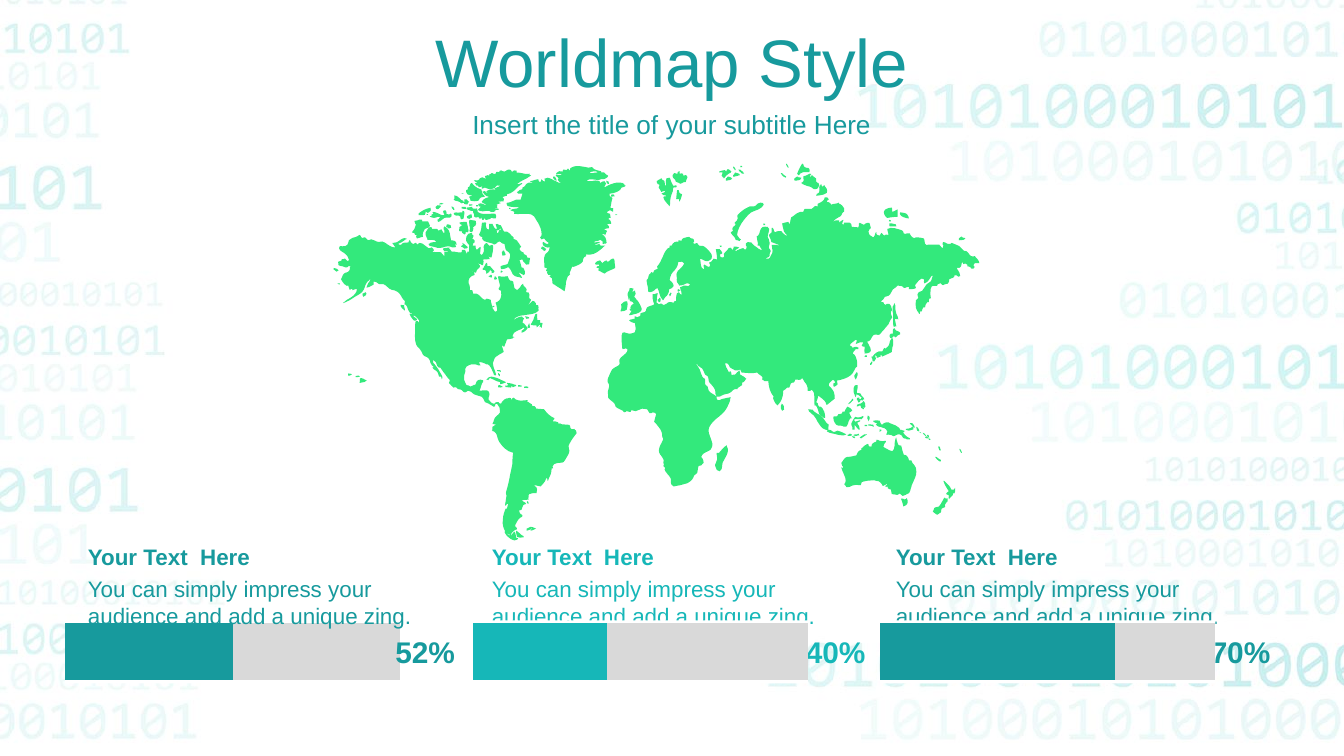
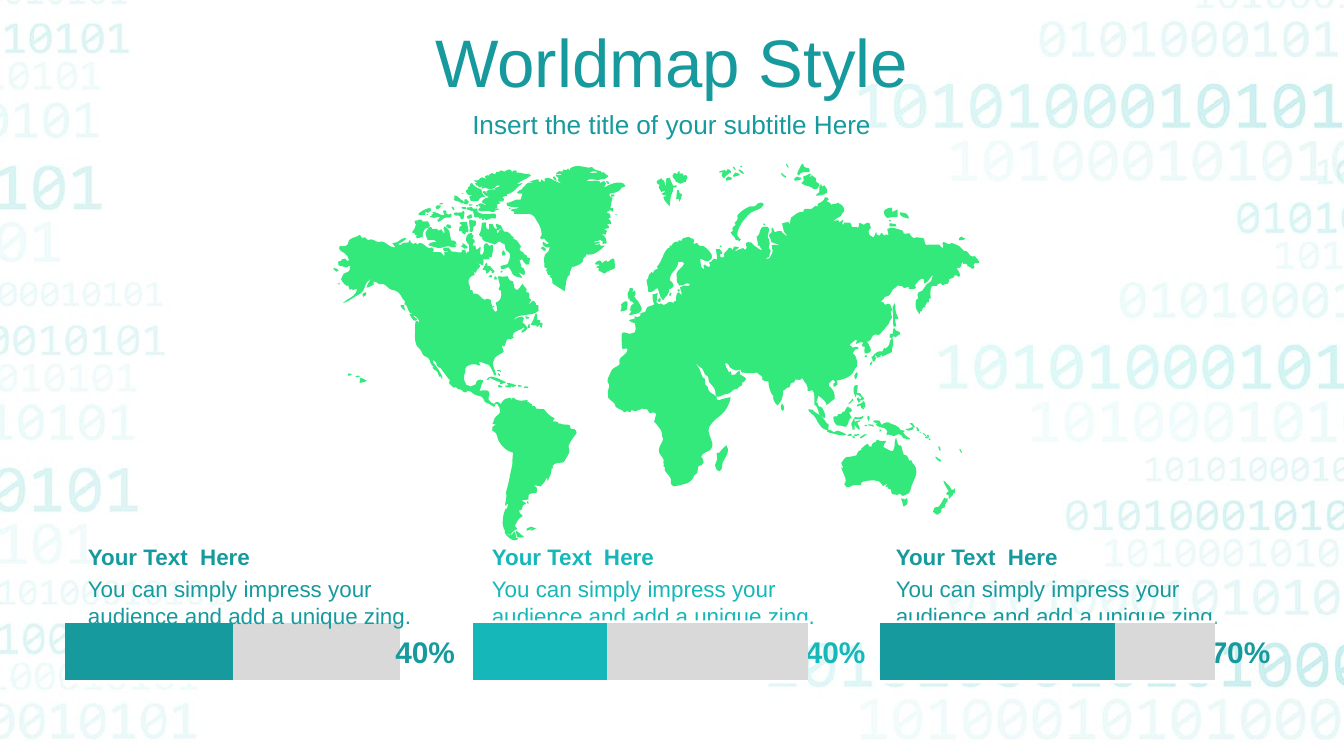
52%: 52% -> 40% (425, 654)
